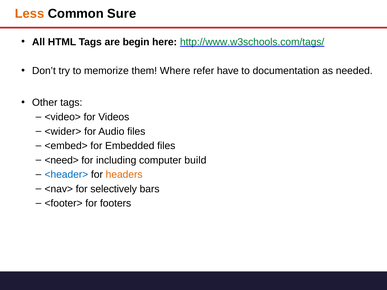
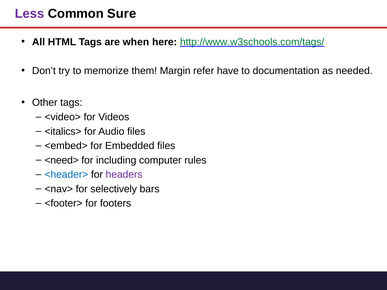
Less colour: orange -> purple (30, 14)
begin: begin -> when (136, 42)
Where: Where -> Margin (175, 71)
<wider>: <wider> -> <italics> (63, 132)
build: build -> rules (195, 160)
headers colour: orange -> purple (124, 175)
